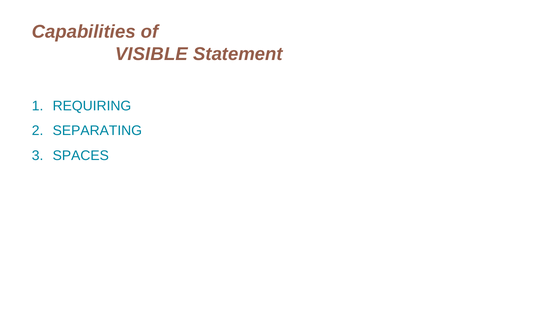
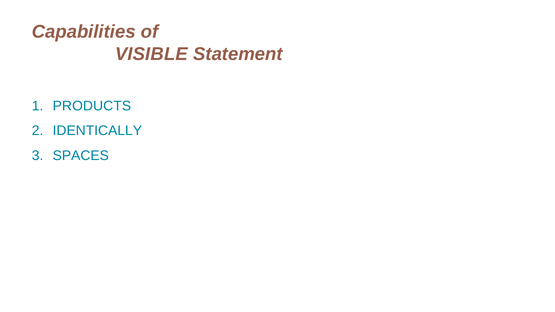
REQUIRING: REQUIRING -> PRODUCTS (92, 106)
SEPARATING: SEPARATING -> IDENTICALLY (97, 131)
